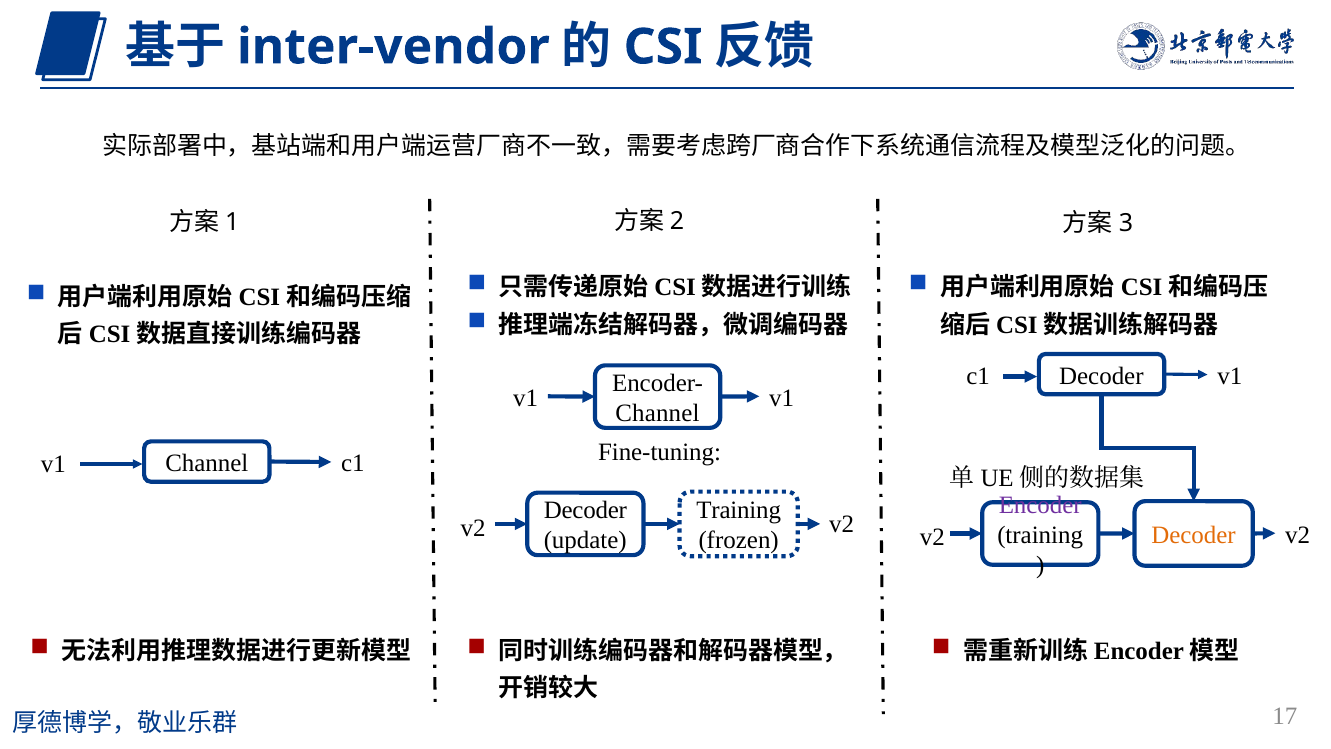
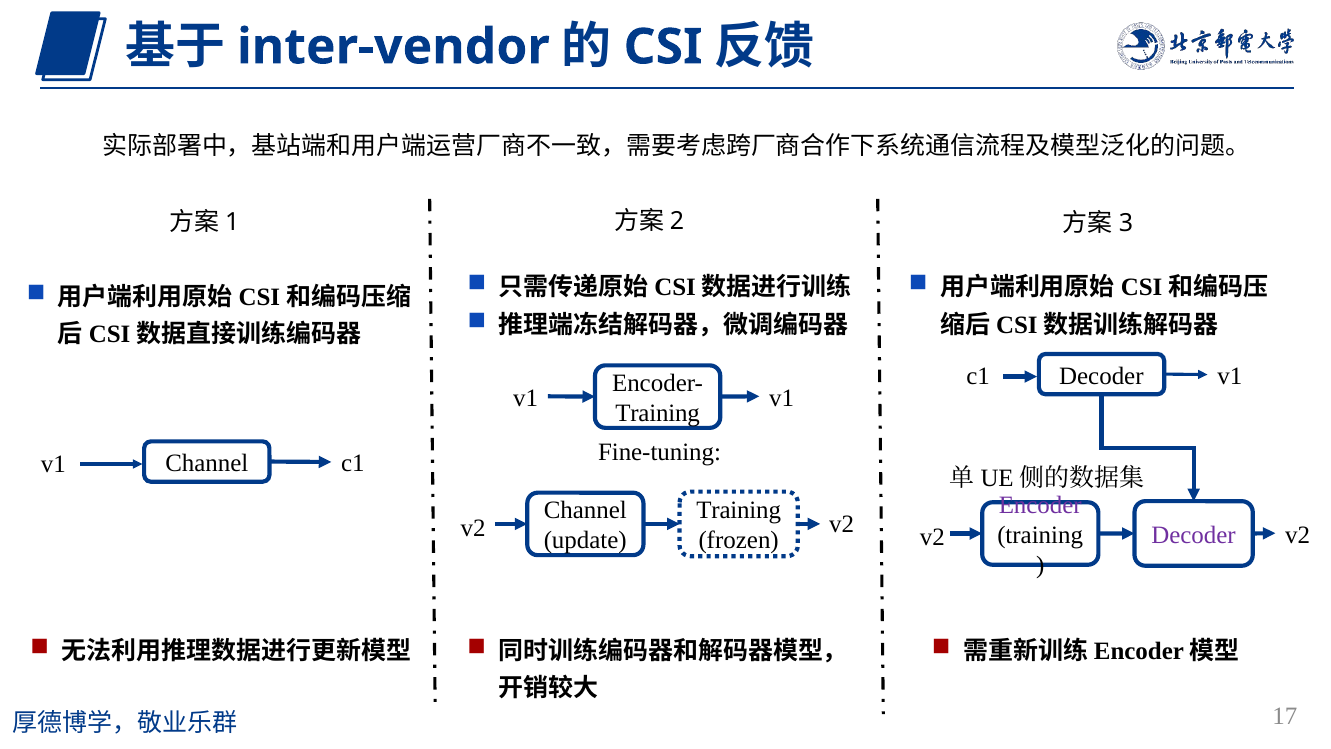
Channel: Channel -> Training (658, 413)
Decoder: Decoder -> Channel (585, 510)
Decoder colour: orange -> purple (1194, 535)
